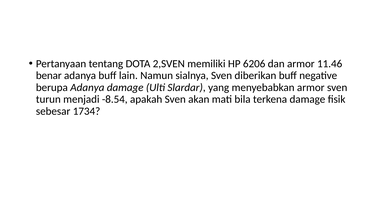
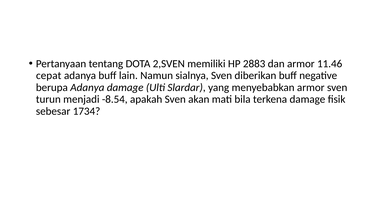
6206: 6206 -> 2883 (254, 64)
benar: benar -> cepat (49, 76)
